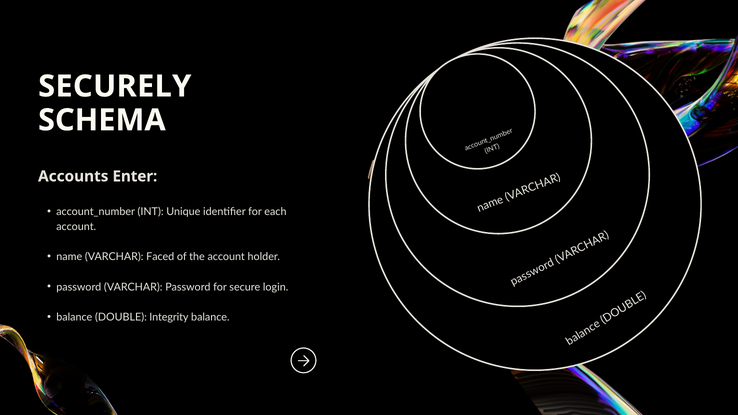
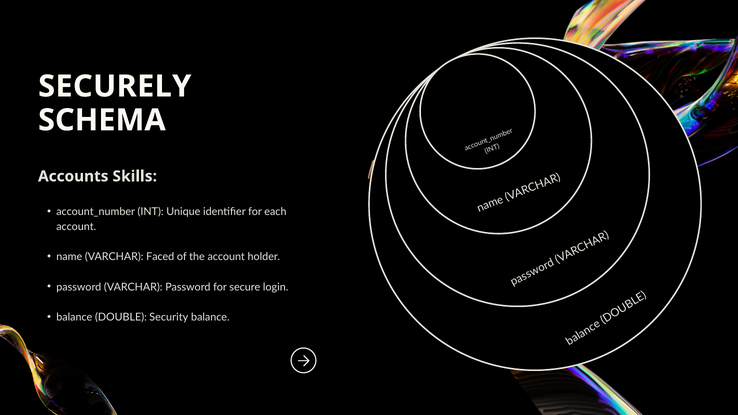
Enter: Enter -> Skills (135, 176)
Integrity: Integrity -> Security (169, 317)
